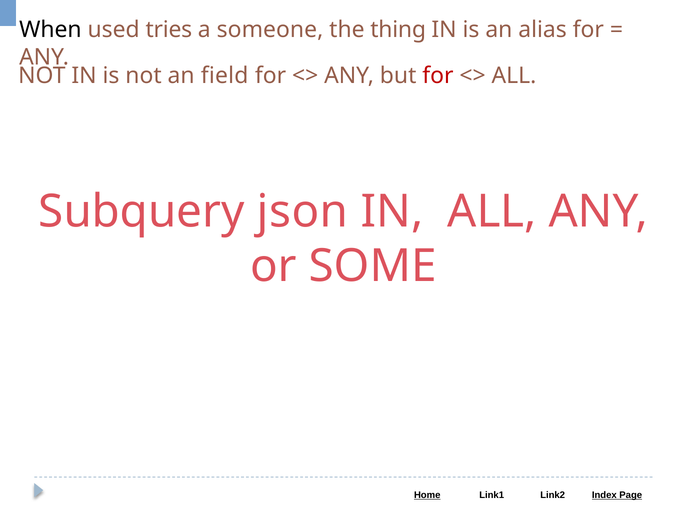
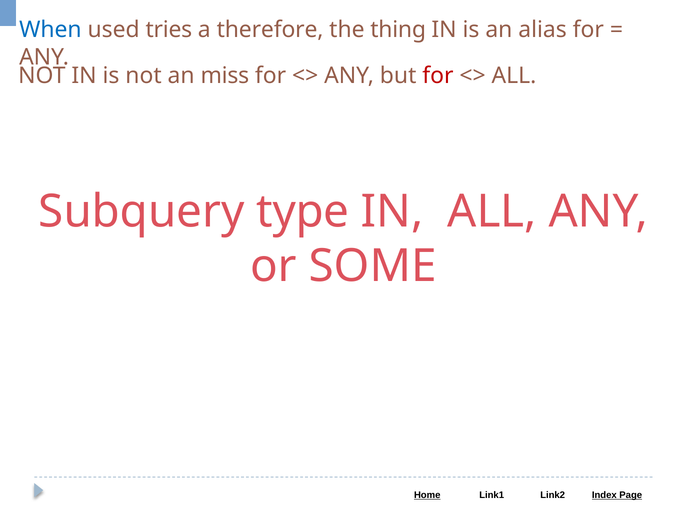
When colour: black -> blue (50, 30)
someone: someone -> therefore (270, 30)
field: field -> miss (225, 76)
json: json -> type (303, 212)
